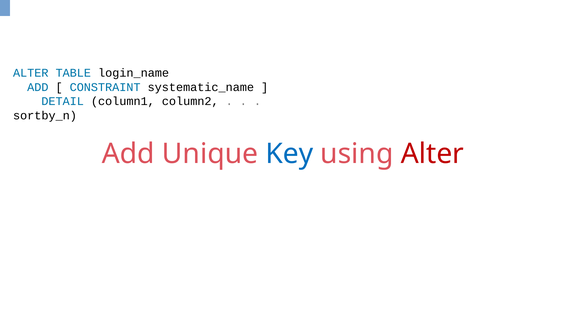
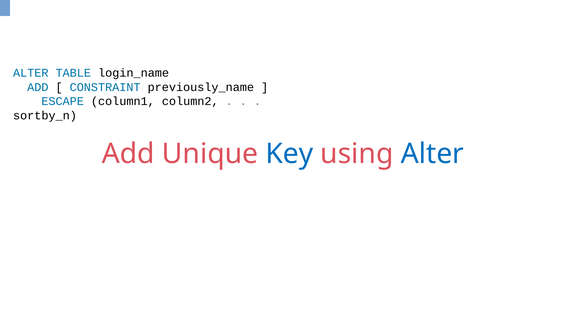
systematic_name: systematic_name -> previously_name (201, 87)
DETAIL: DETAIL -> ESCAPE (63, 101)
Alter colour: red -> blue (432, 153)
